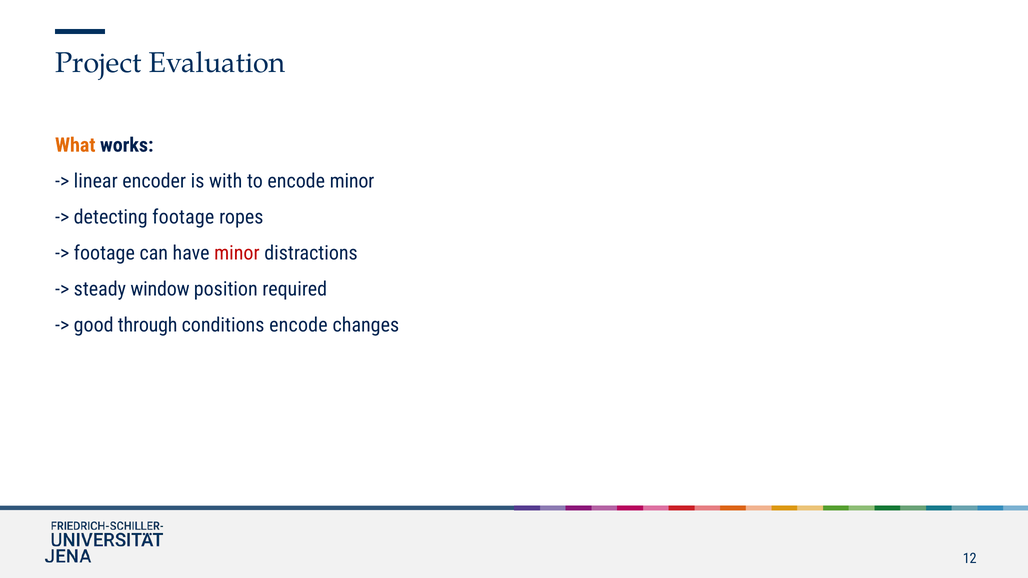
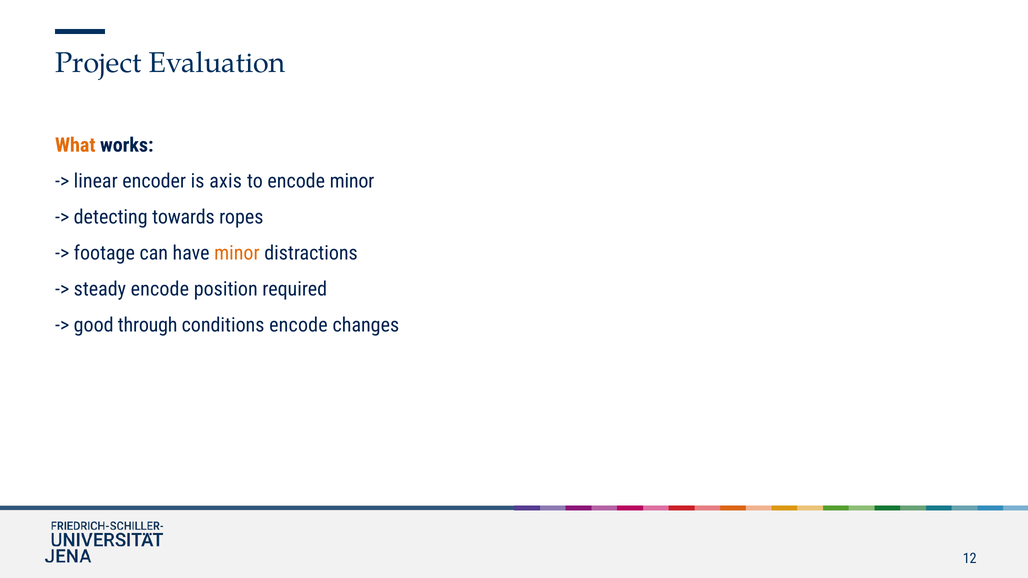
with: with -> axis (226, 181)
detecting footage: footage -> towards (183, 217)
minor colour: red -> orange (237, 253)
steady window: window -> encode (160, 289)
